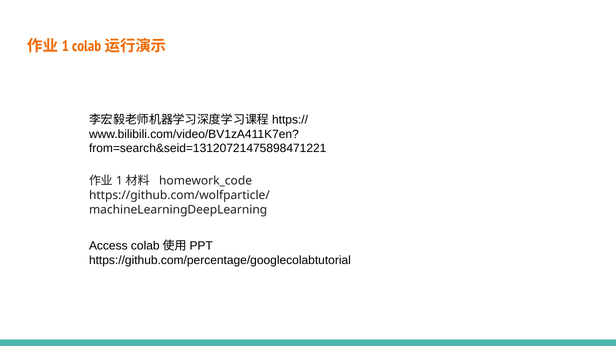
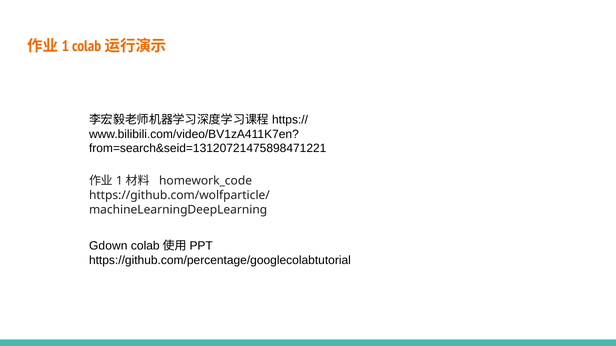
Access: Access -> Gdown (108, 246)
